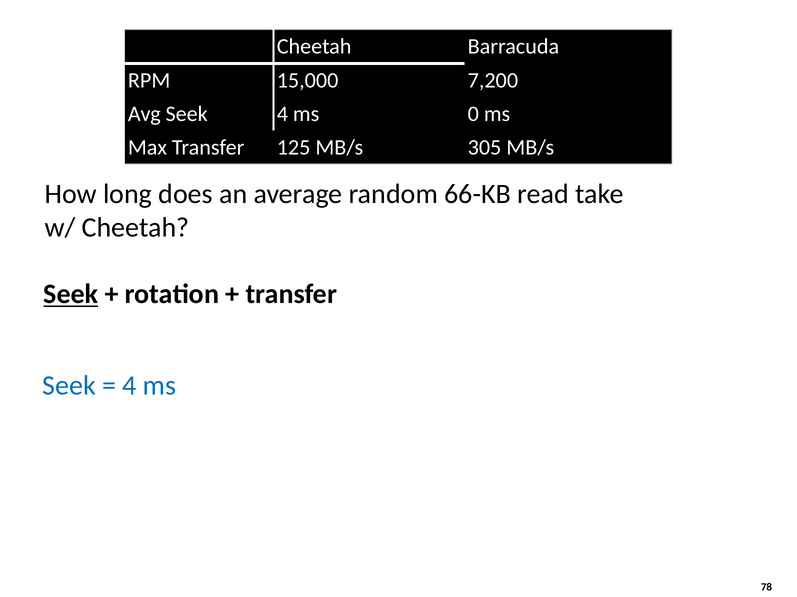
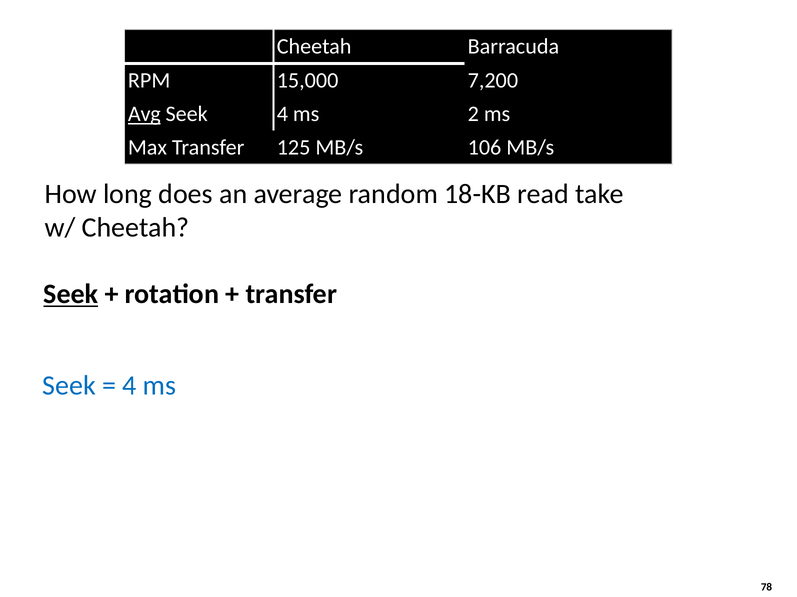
Avg underline: none -> present (144, 114)
0: 0 -> 2 (473, 114)
305: 305 -> 106 (485, 148)
66-KB: 66-KB -> 18-KB (478, 194)
